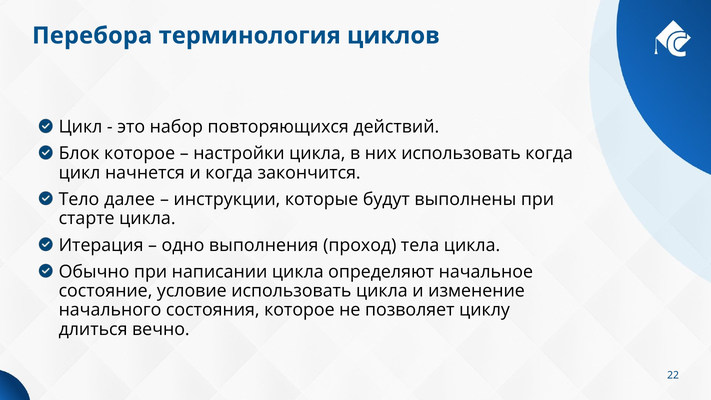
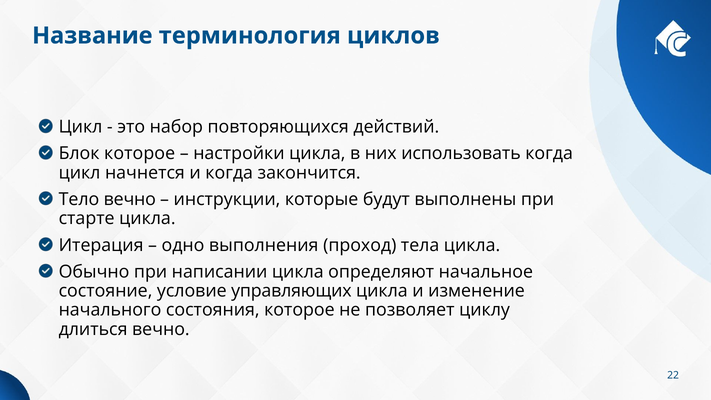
Перебора: Перебора -> Название (92, 36)
Тело далее: далее -> вечно (130, 199)
условие использовать: использовать -> управляющих (291, 291)
